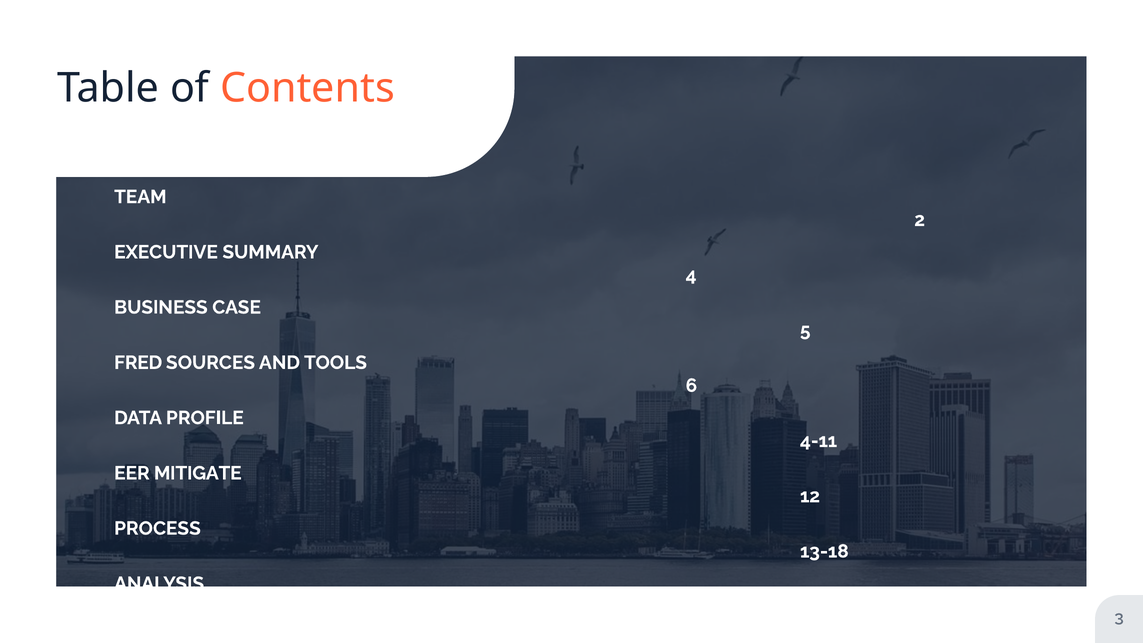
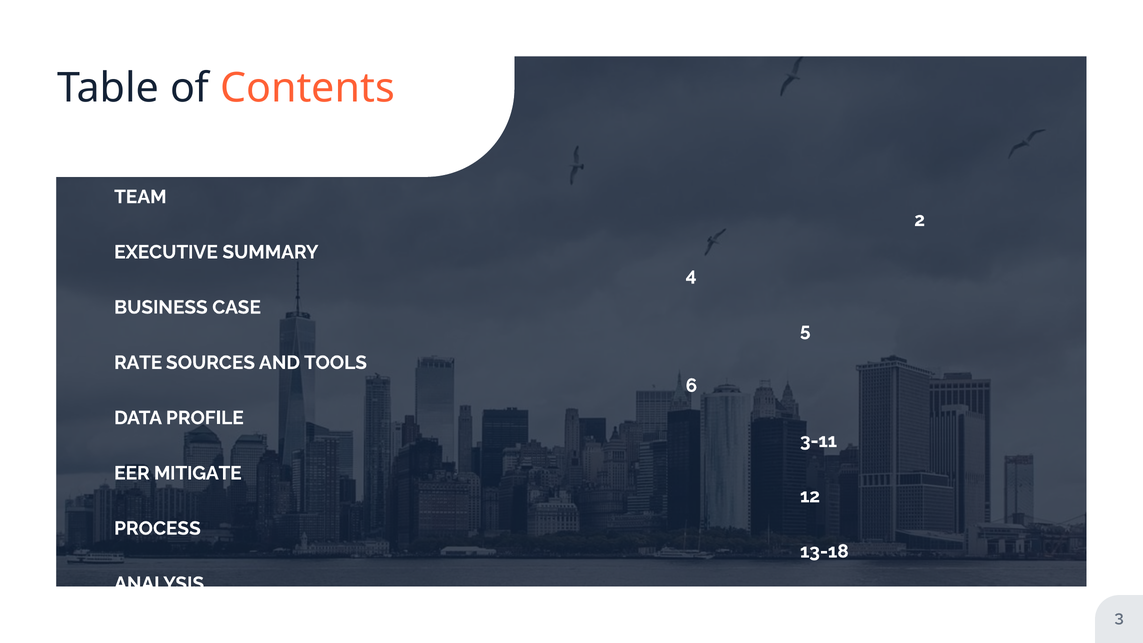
FRED: FRED -> RATE (138, 363)
4-11: 4-11 -> 3-11 (819, 441)
